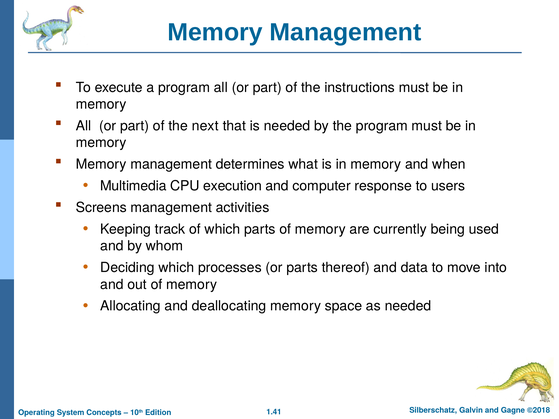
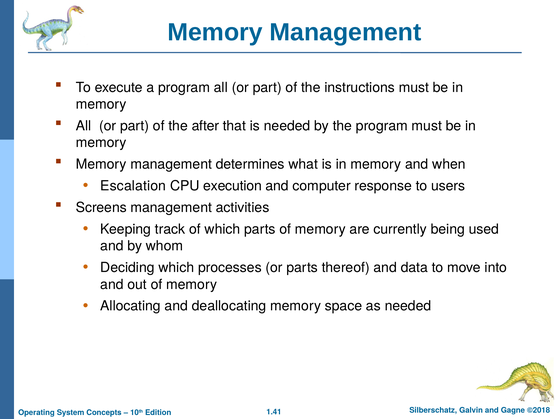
next: next -> after (205, 126)
Multimedia: Multimedia -> Escalation (133, 186)
